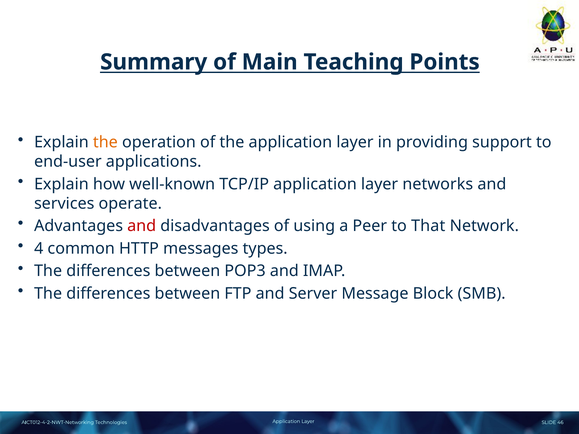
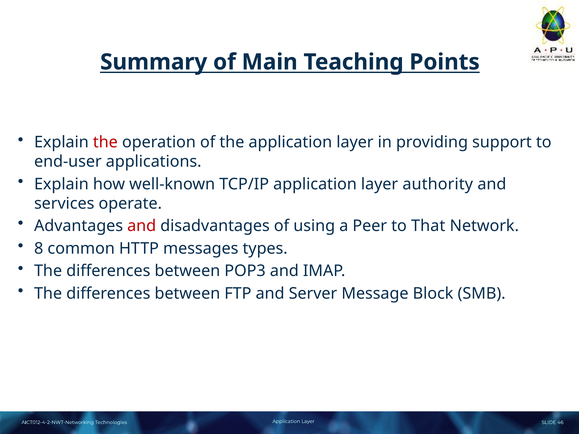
the colour: orange -> red (105, 142)
networks: networks -> authority (438, 184)
4: 4 -> 8 (39, 249)
